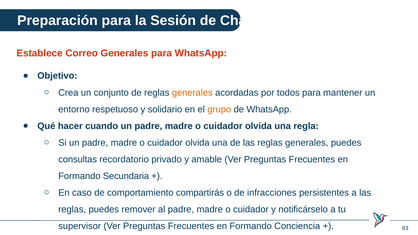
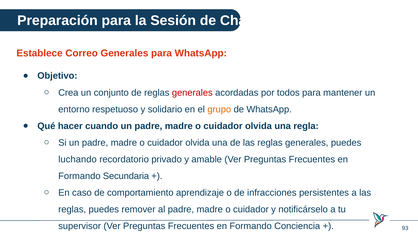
generales colour: orange -> red (192, 93)
consultas: consultas -> luchando (78, 159)
compartirás: compartirás -> aprendizaje (200, 193)
